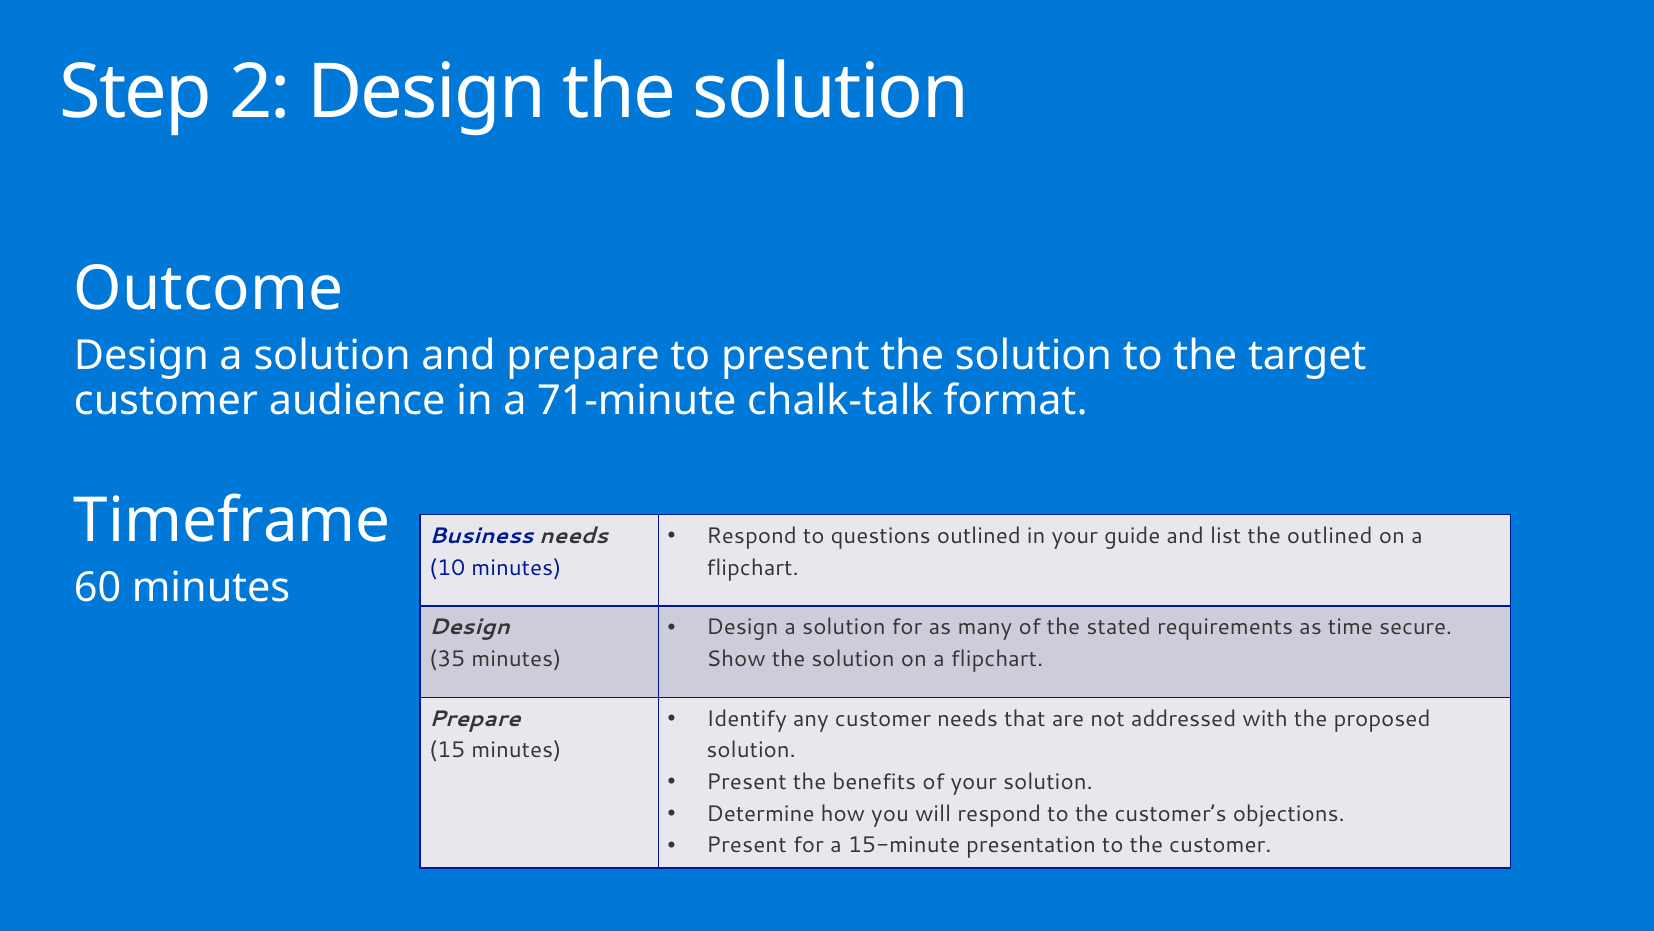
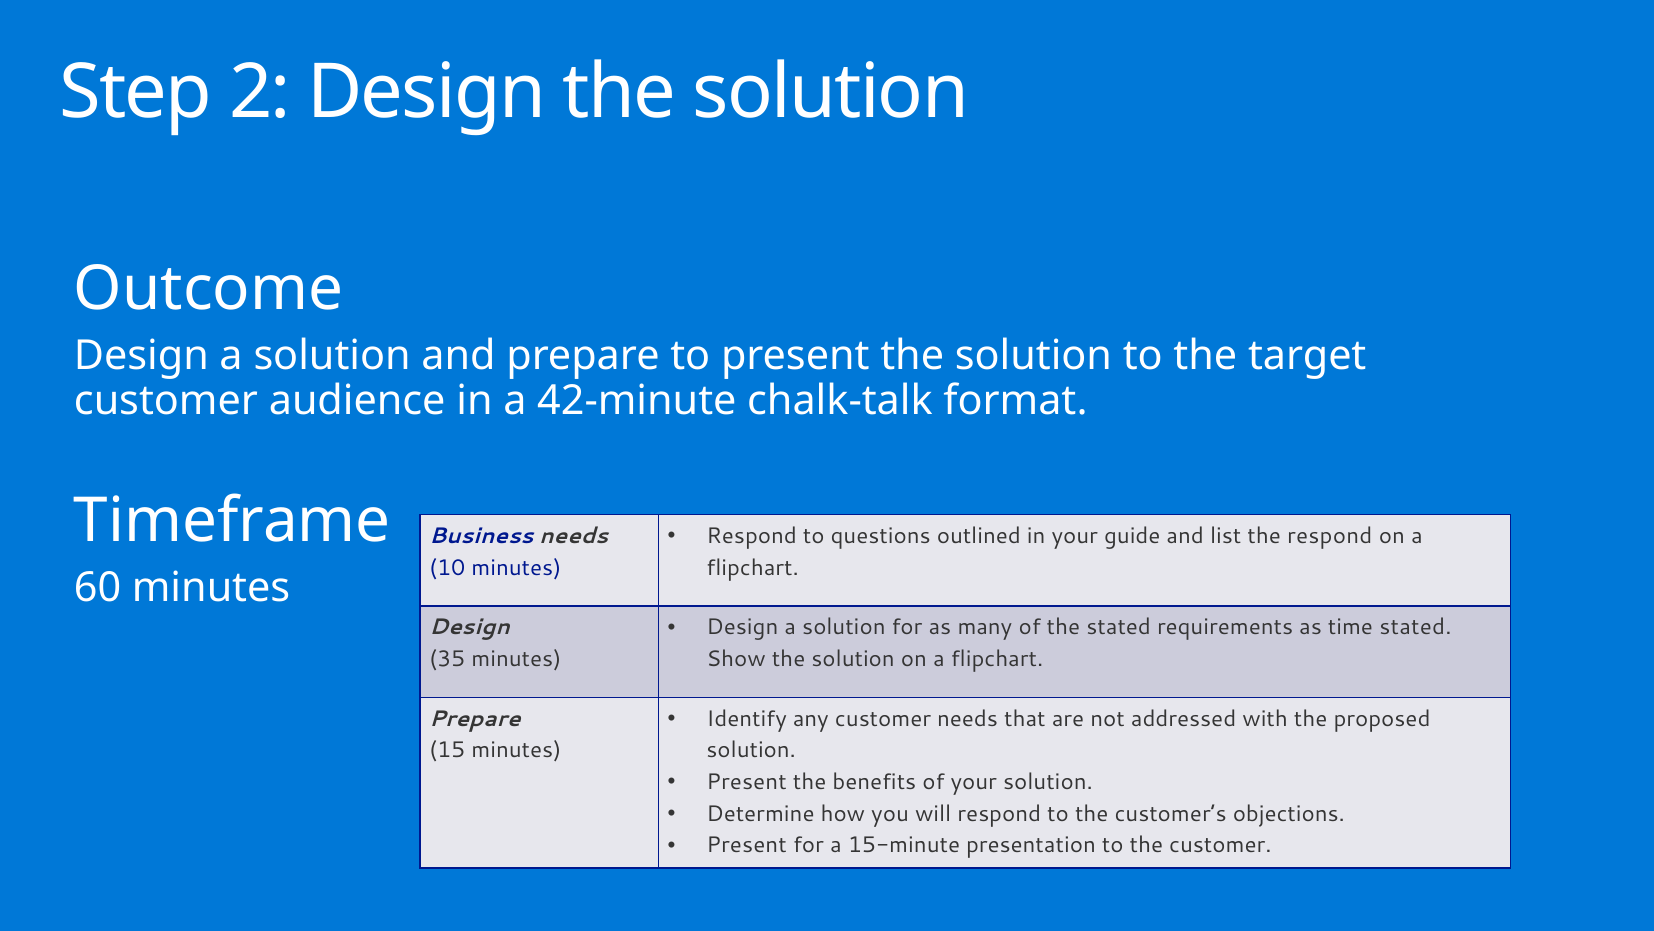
71-minute: 71-minute -> 42-minute (637, 400)
the outlined: outlined -> respond (1330, 536)
time secure: secure -> stated (1415, 627)
